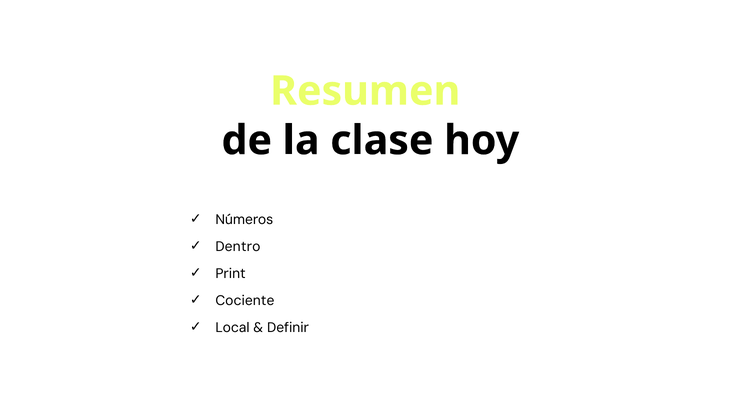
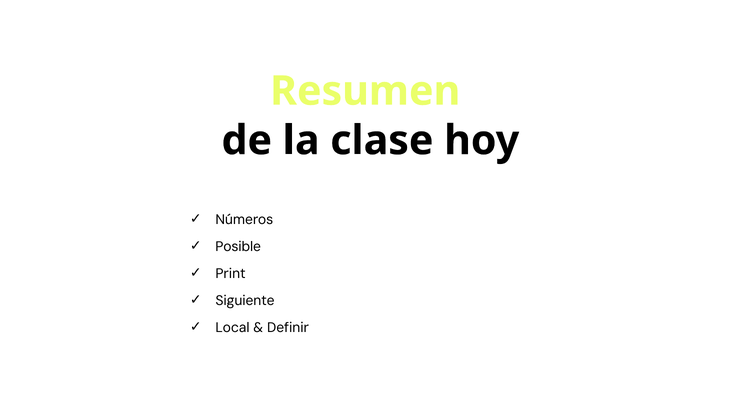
Dentro: Dentro -> Posible (238, 246)
Cociente: Cociente -> Siguiente (245, 300)
